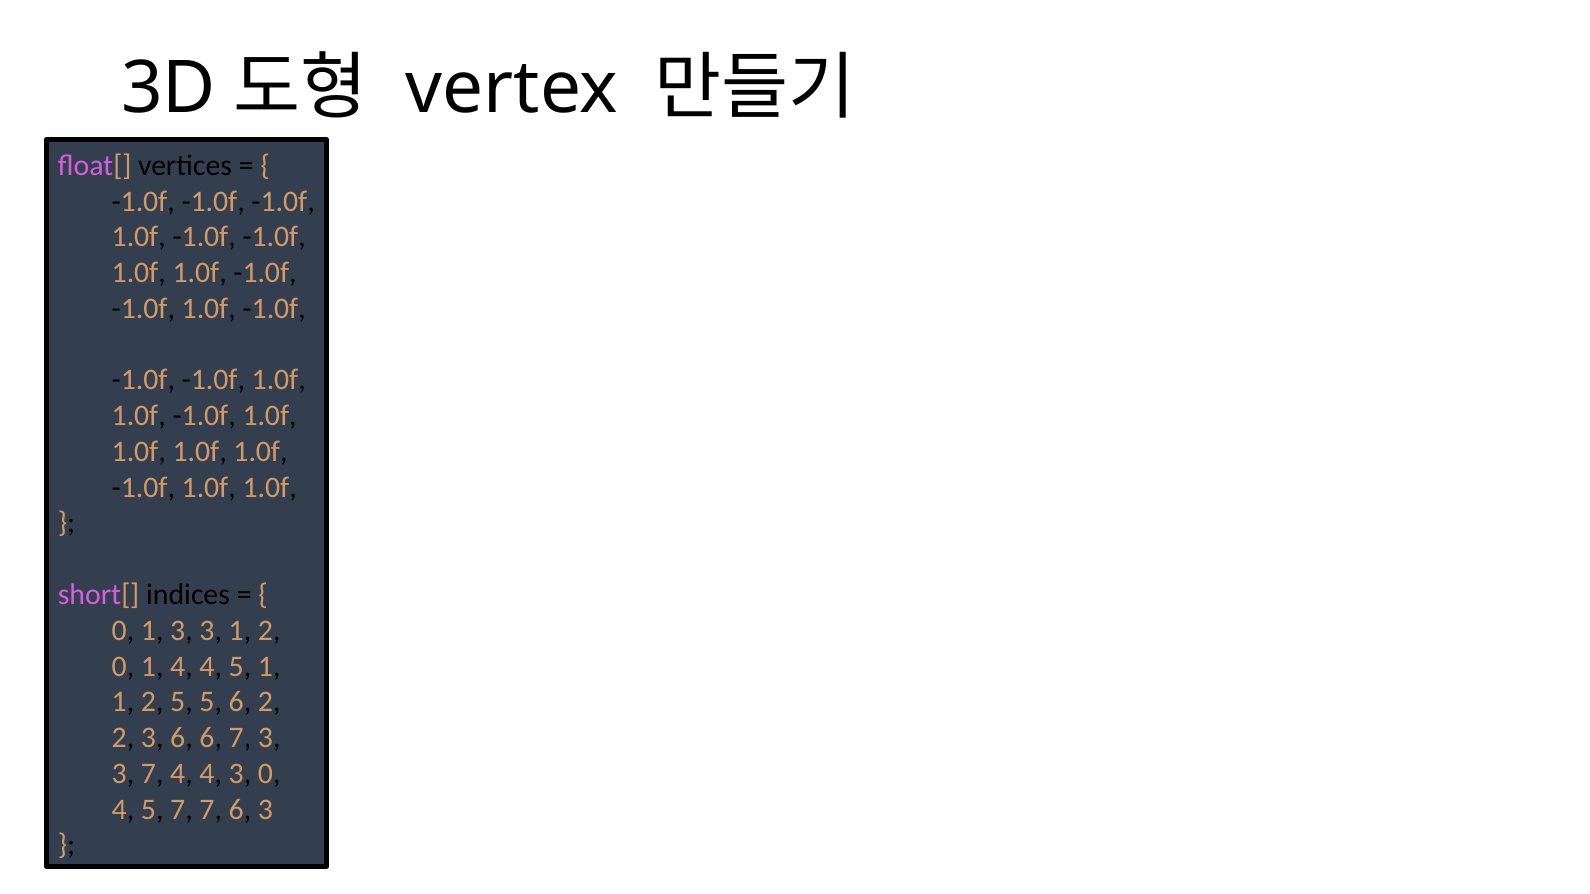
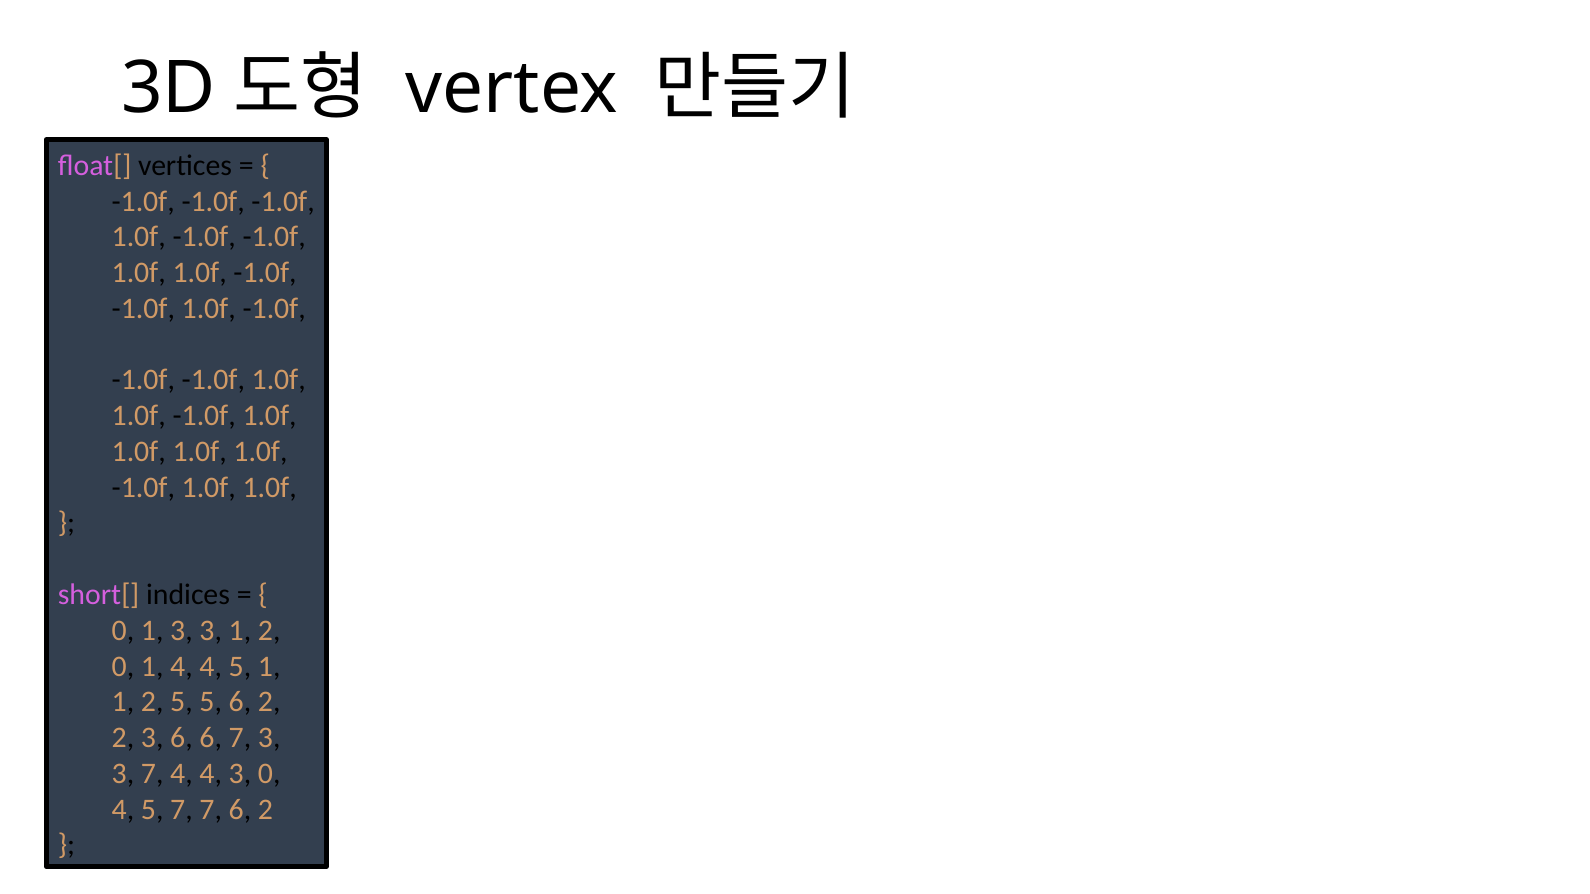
7 6 3: 3 -> 2 (266, 810)
